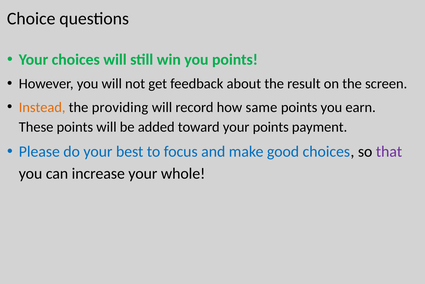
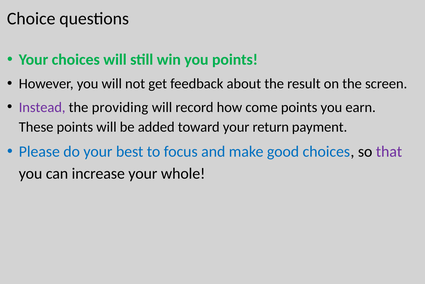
Instead colour: orange -> purple (42, 107)
same: same -> come (262, 107)
your points: points -> return (271, 127)
